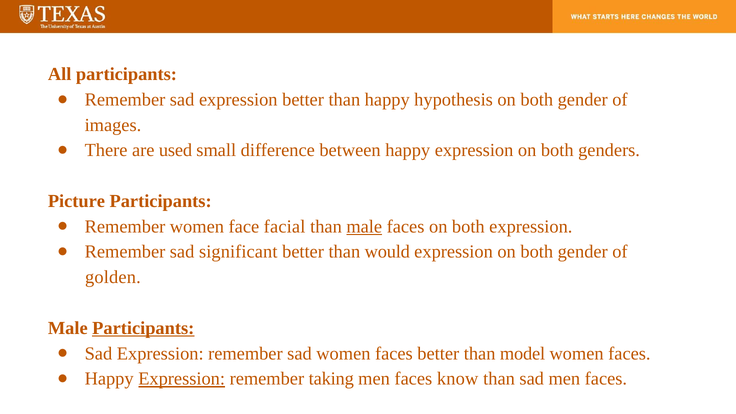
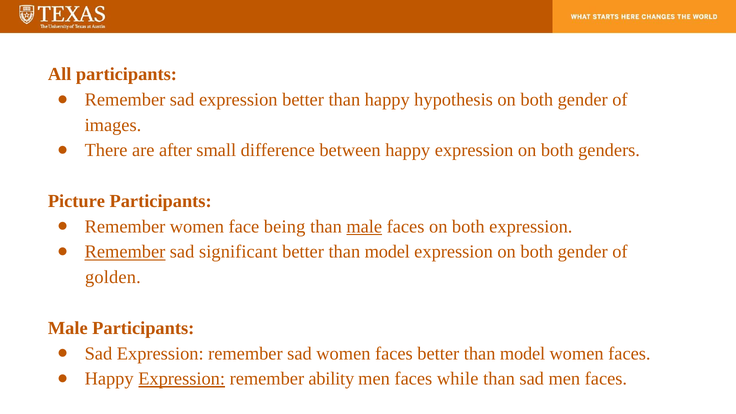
used: used -> after (176, 150)
facial: facial -> being (285, 227)
Remember underline: none -> present (125, 252)
would: would -> model (387, 252)
Participants underline: present -> none (143, 328)
taking: taking -> ability (331, 379)
know: know -> while (458, 379)
